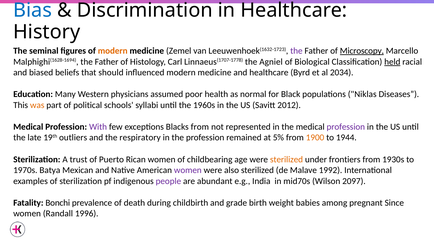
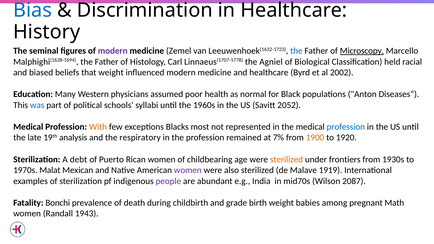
modern colour: orange -> purple (113, 51)
the colour: purple -> blue (296, 51)
held underline: present -> none (392, 62)
that should: should -> weight (111, 73)
2034: 2034 -> 2002 (342, 73)
Niklas: Niklas -> Anton (362, 94)
was colour: orange -> blue (37, 105)
2012: 2012 -> 2052 (289, 105)
With colour: purple -> orange (98, 127)
Blacks from: from -> most (200, 127)
profession colour: purple -> blue (346, 127)
outliers: outliers -> analysis (73, 138)
5%: 5% -> 7% (278, 138)
1944: 1944 -> 1920 (346, 138)
trust: trust -> debt (79, 159)
Batya: Batya -> Malat (50, 170)
1992: 1992 -> 1919 (331, 170)
2097: 2097 -> 2087 (354, 181)
Since: Since -> Math (394, 203)
1996: 1996 -> 1943 (87, 214)
